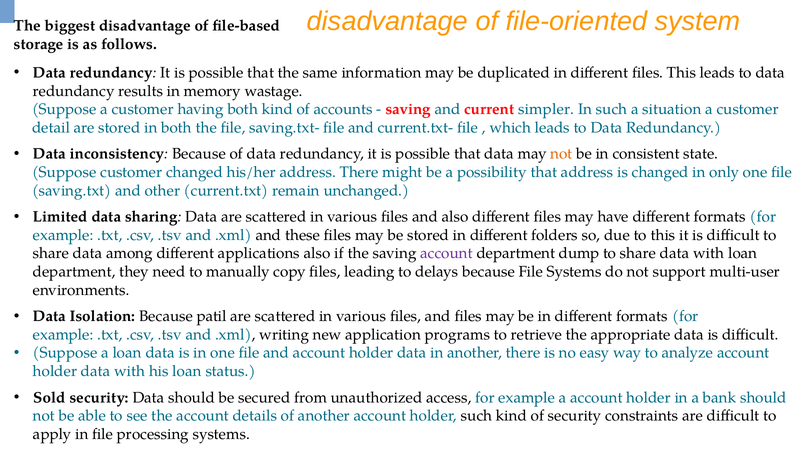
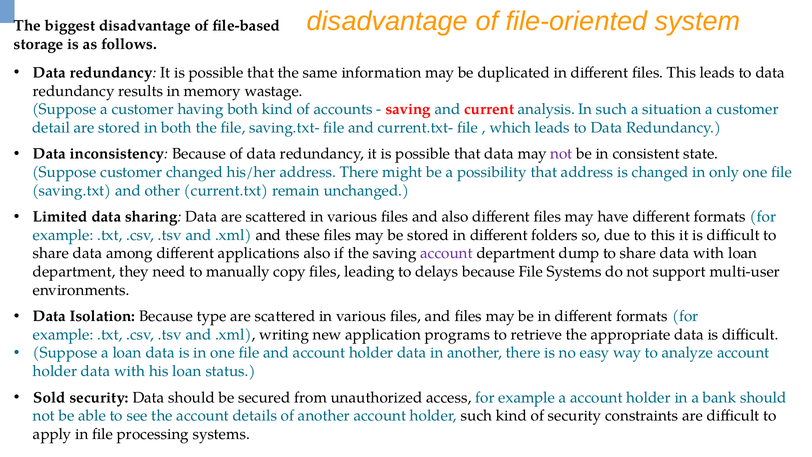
simpler: simpler -> analysis (546, 109)
not colour: orange -> purple (561, 154)
patil: patil -> type (212, 316)
